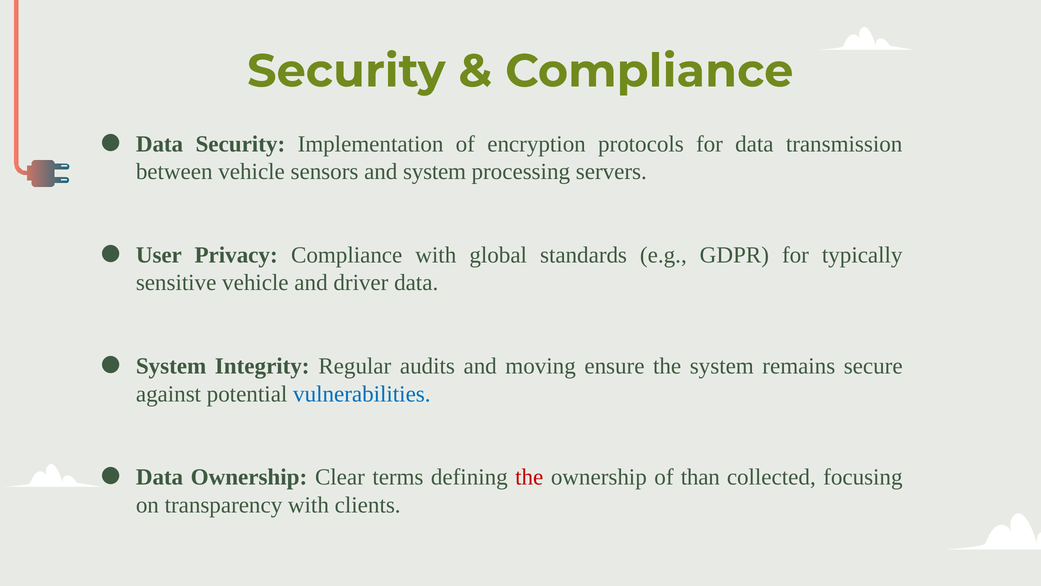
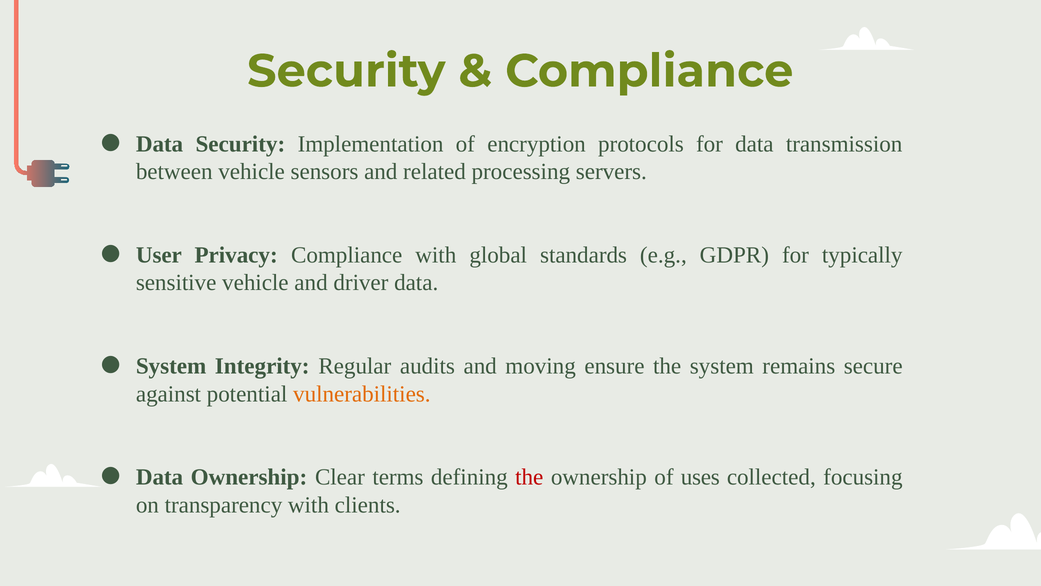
and system: system -> related (434, 172)
vulnerabilities colour: blue -> orange (362, 394)
than: than -> uses (700, 477)
